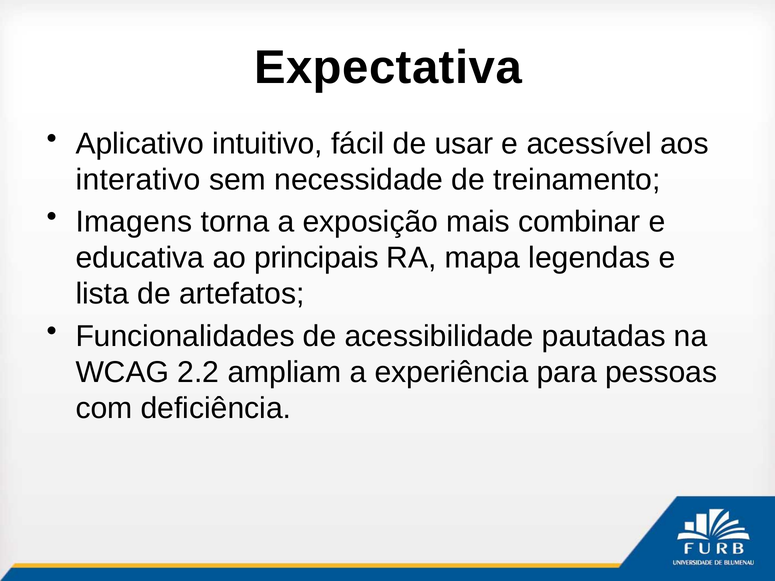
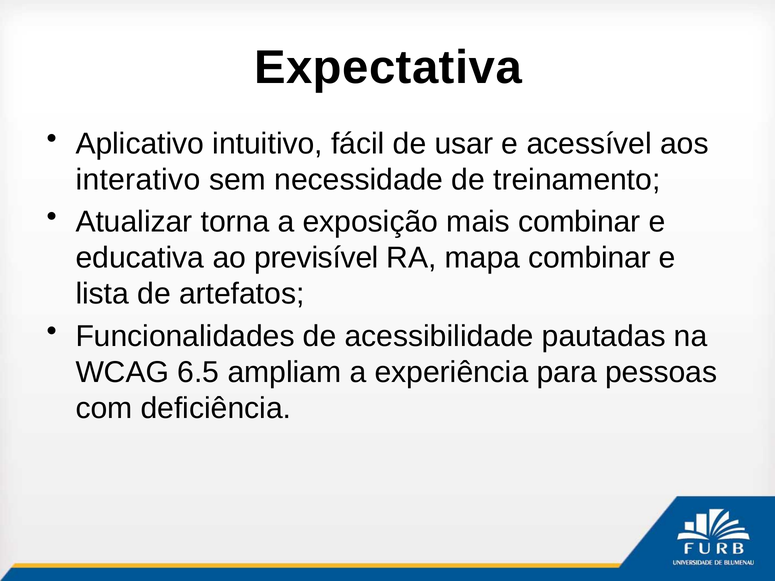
Imagens: Imagens -> Atualizar (134, 222)
principais: principais -> previsível (316, 258)
mapa legendas: legendas -> combinar (590, 258)
2.2: 2.2 -> 6.5 (198, 372)
